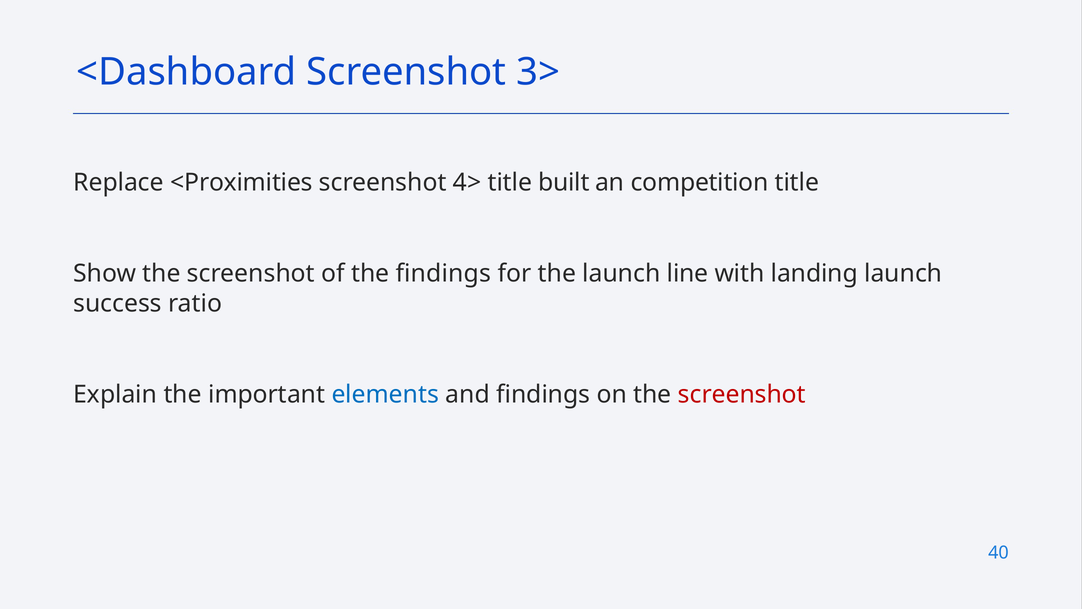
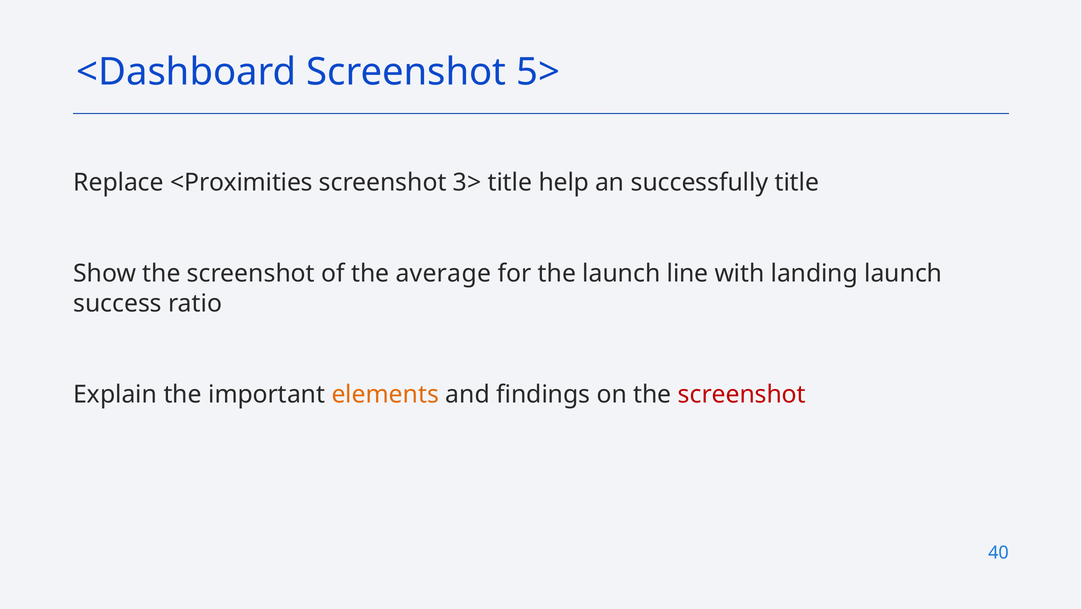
3>: 3> -> 5> (538, 72)
4>: 4> -> 3> (467, 183)
built: built -> help (564, 183)
competition: competition -> successfully (699, 183)
the findings: findings -> average (443, 274)
elements colour: blue -> orange (385, 394)
